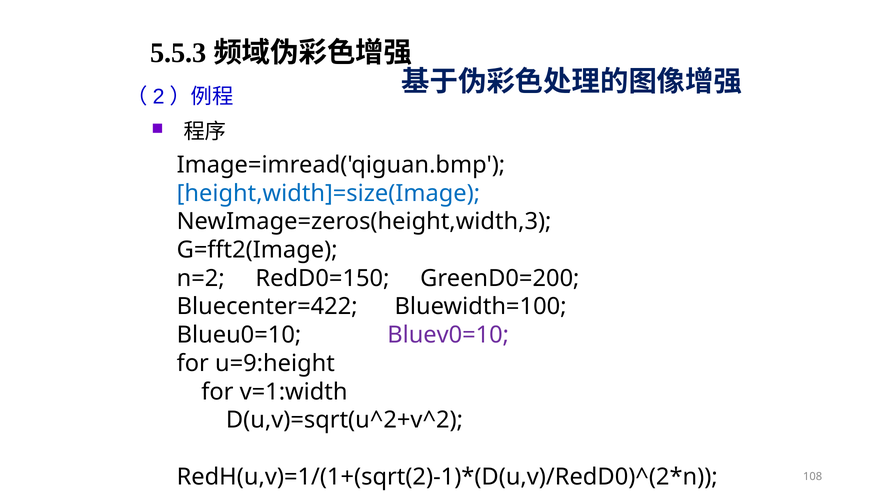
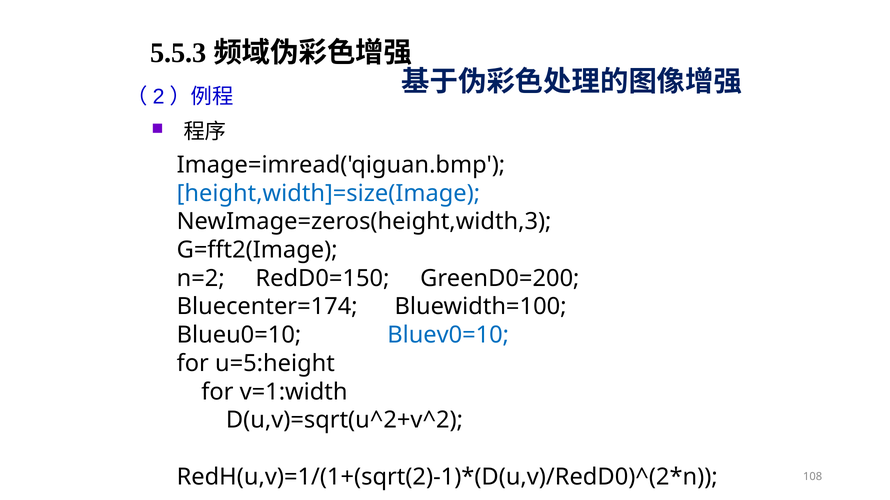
Bluecenter=422: Bluecenter=422 -> Bluecenter=174 (267, 307)
Bluev0=10 colour: purple -> blue (448, 335)
u=9:height: u=9:height -> u=5:height (275, 364)
